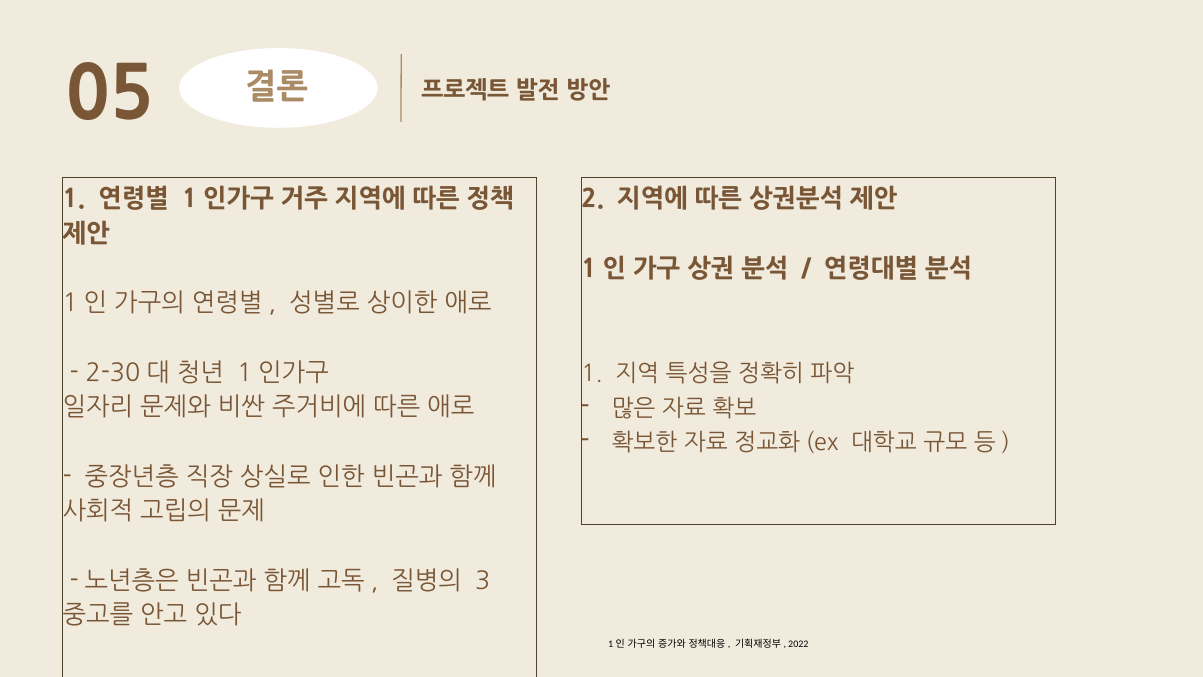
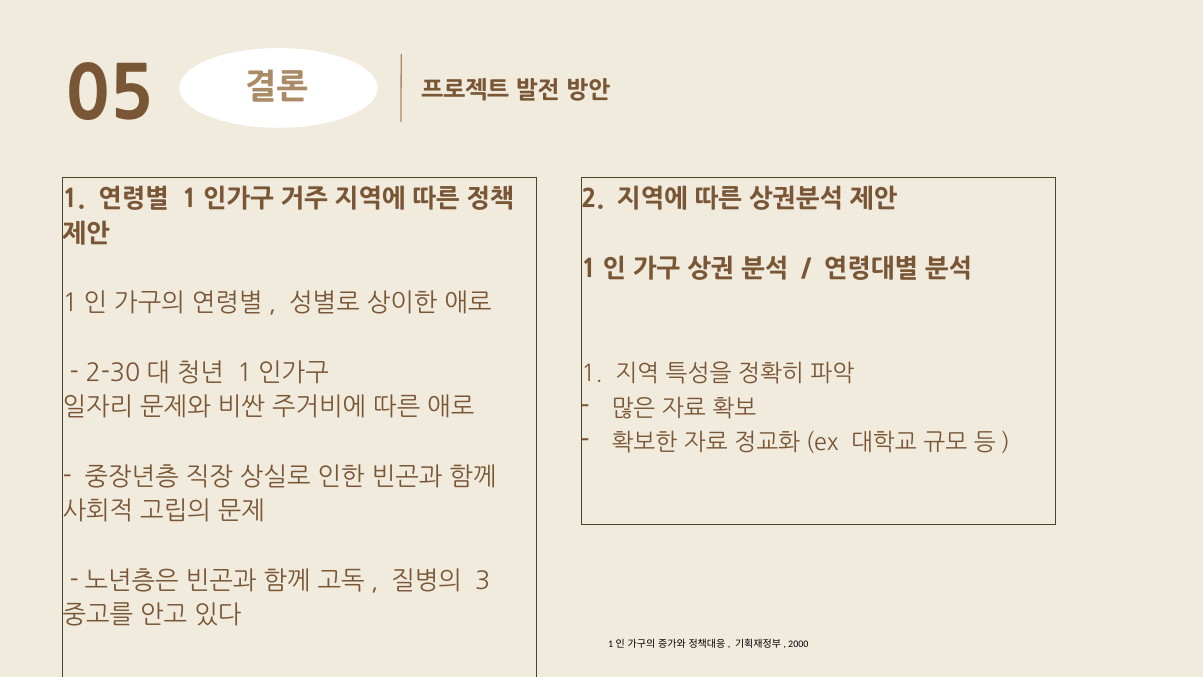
2022: 2022 -> 2000 (798, 644)
